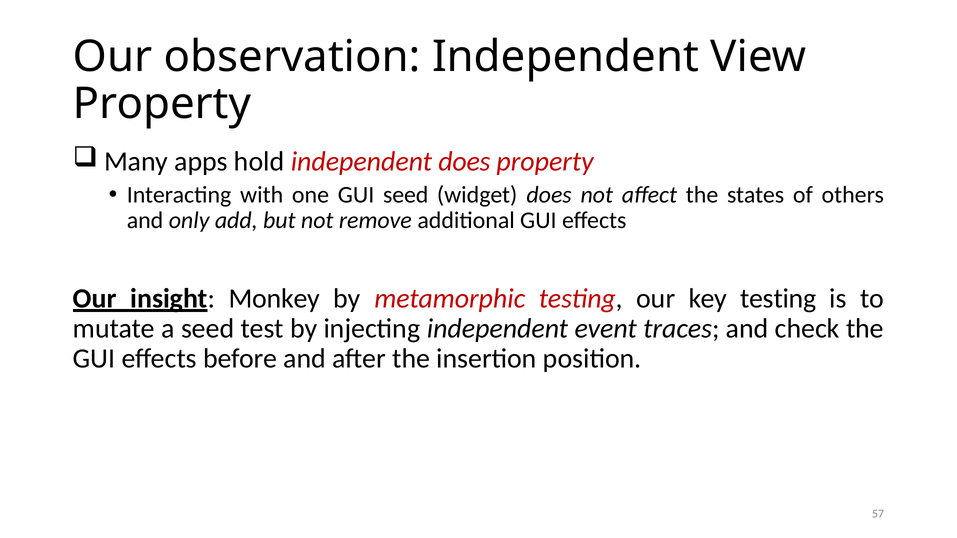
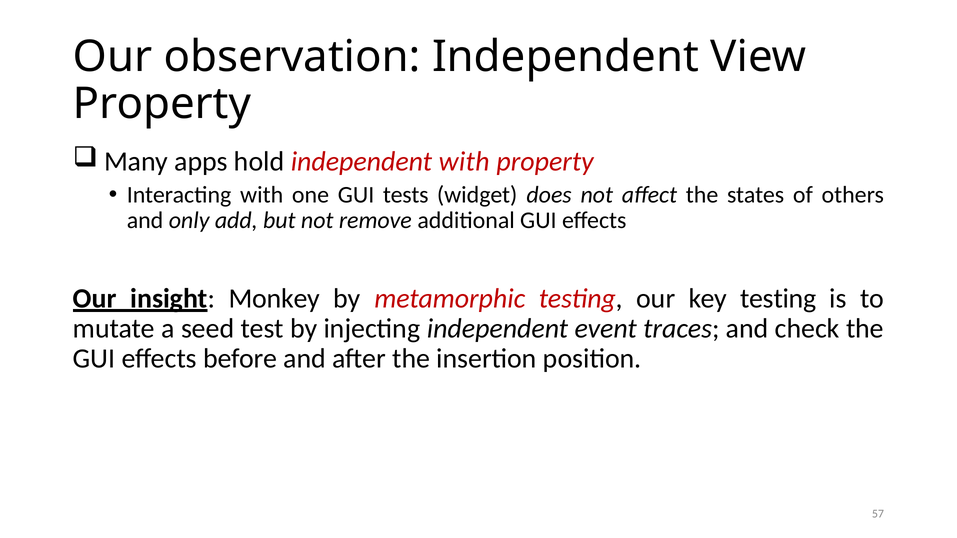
independent does: does -> with (464, 162)
GUI seed: seed -> tests (406, 195)
